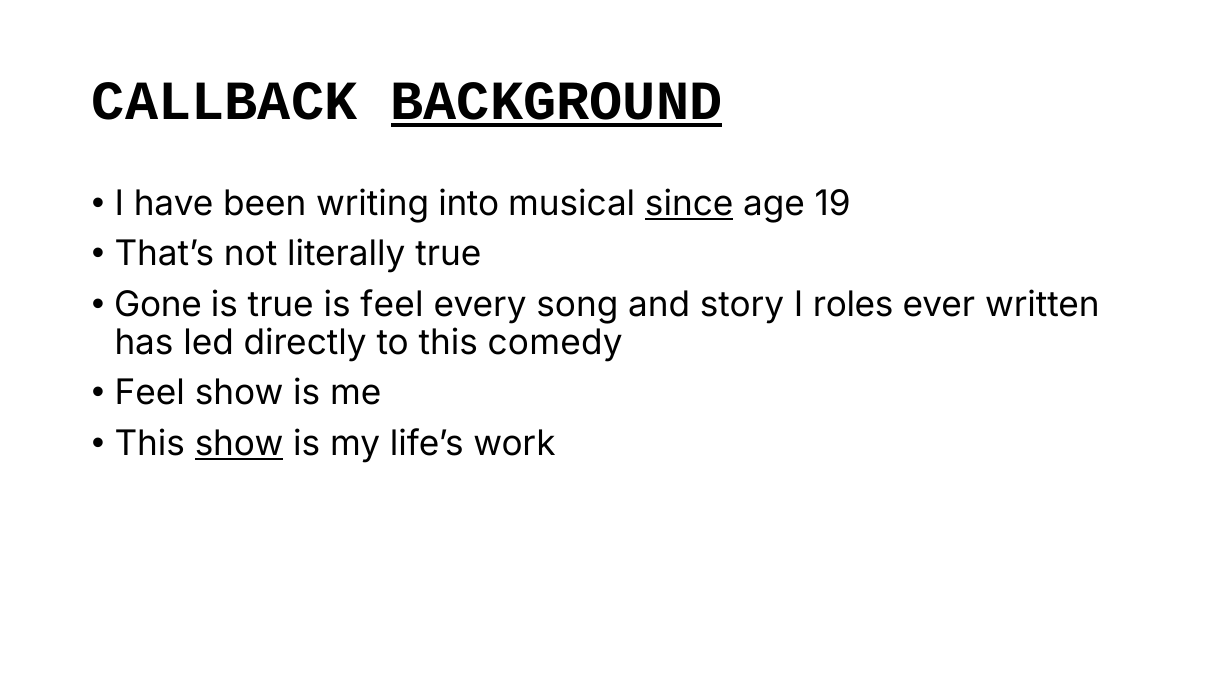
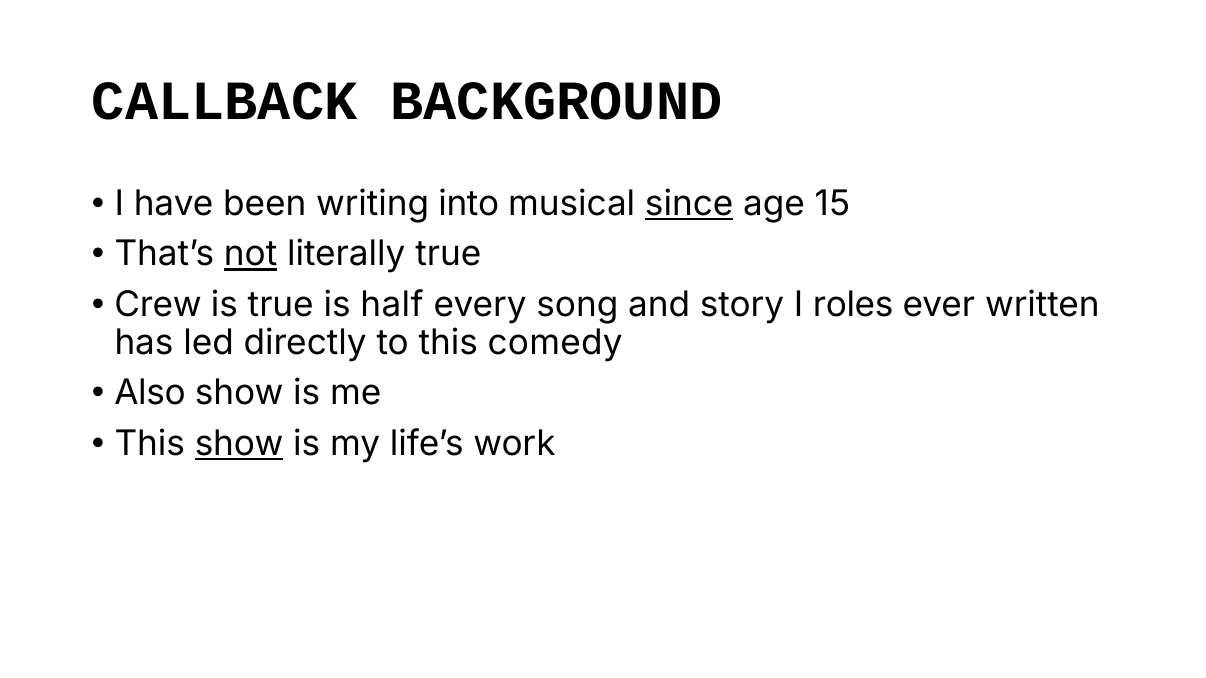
BACKGROUND underline: present -> none (556, 101)
19: 19 -> 15 (832, 204)
not underline: none -> present (251, 254)
Gone: Gone -> Crew (158, 305)
is feel: feel -> half (392, 305)
Feel: Feel -> Also (150, 394)
